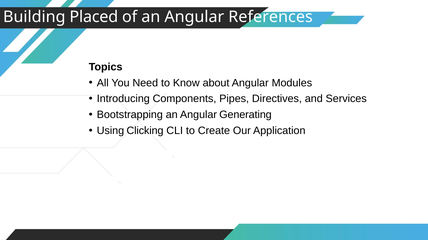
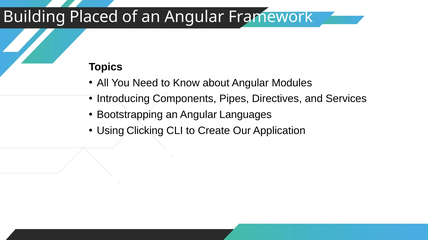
References: References -> Framework (271, 17)
Generating: Generating -> Languages (246, 115)
